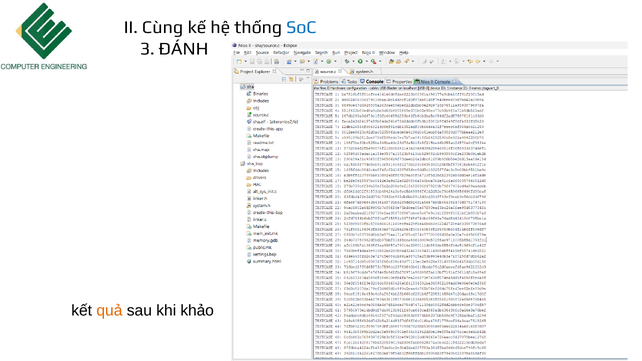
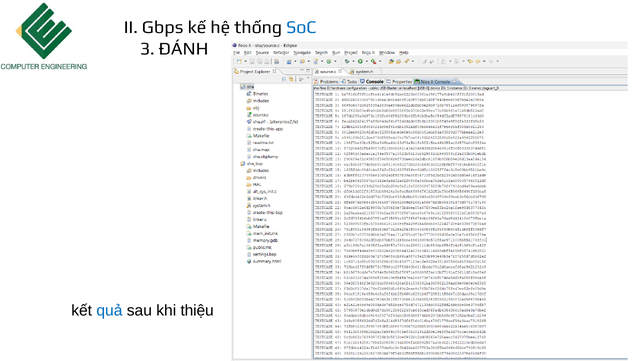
Cùng: Cùng -> Gbps (163, 27)
quả colour: orange -> blue (109, 310)
khảo: khảo -> thiệu (197, 310)
